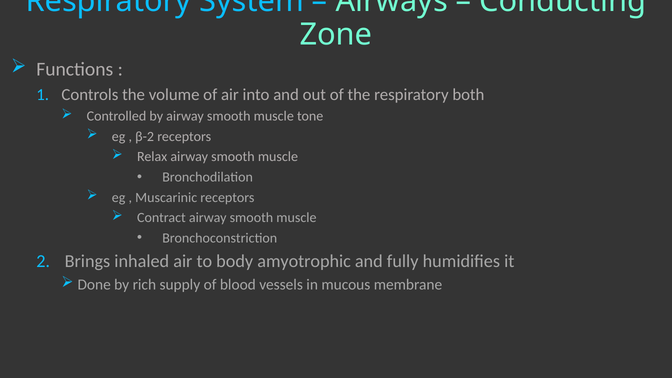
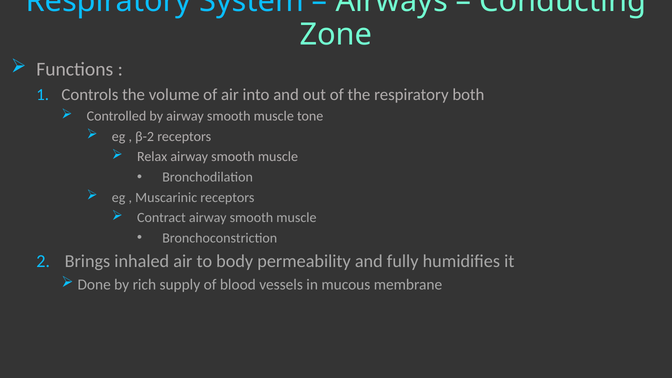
amyotrophic: amyotrophic -> permeability (304, 261)
